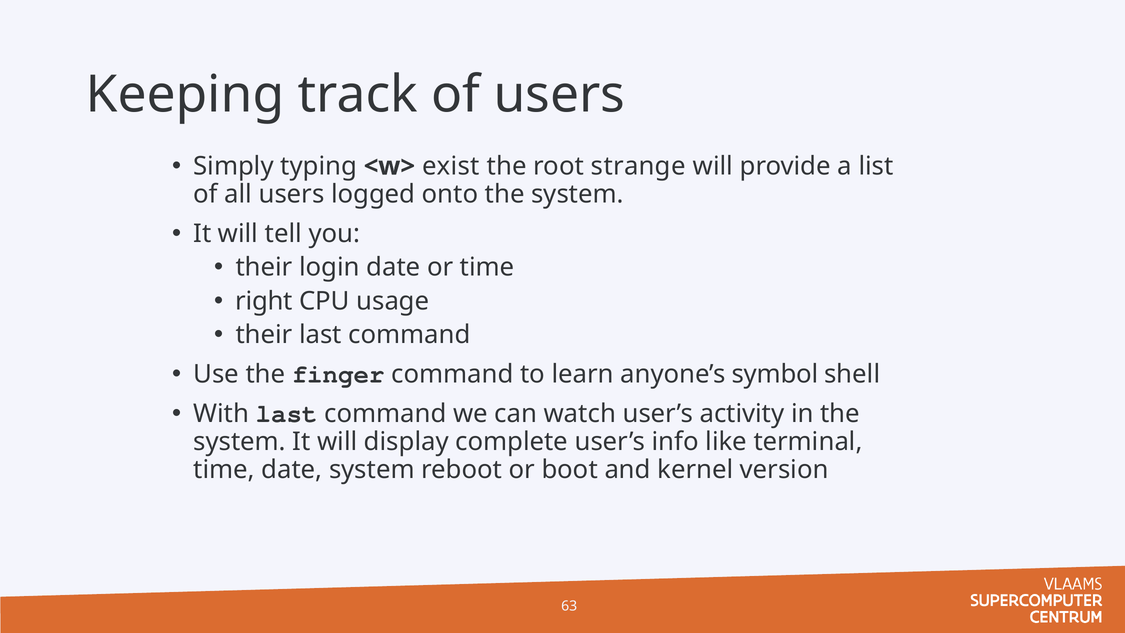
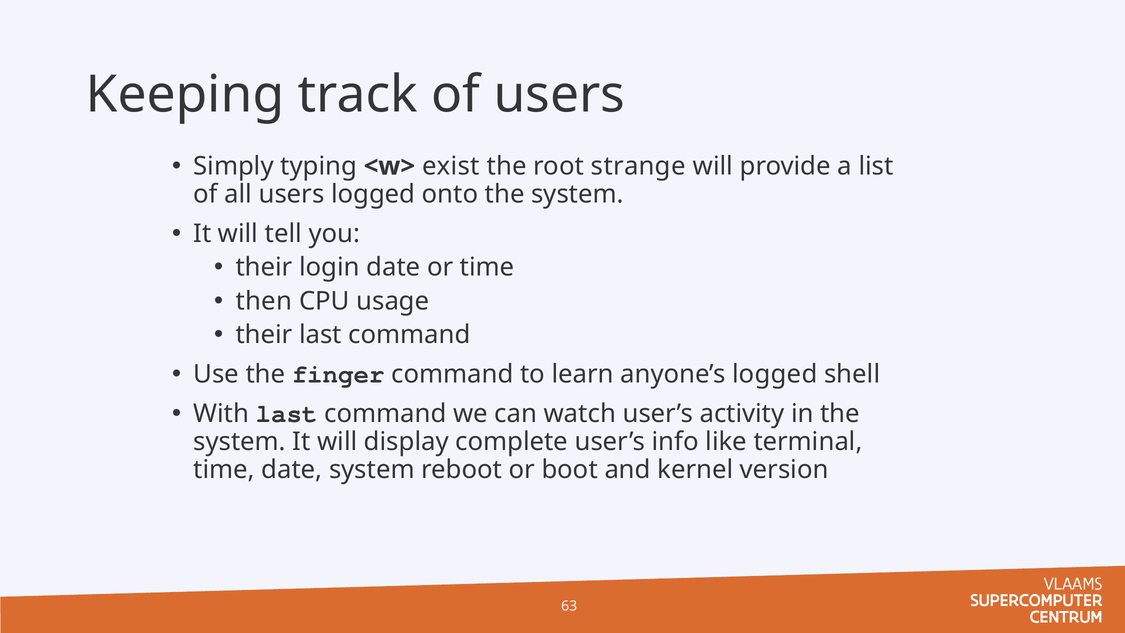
right: right -> then (264, 301)
anyone’s symbol: symbol -> logged (775, 374)
